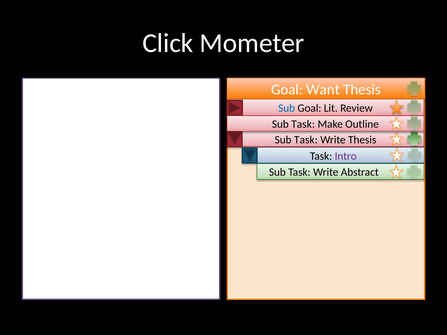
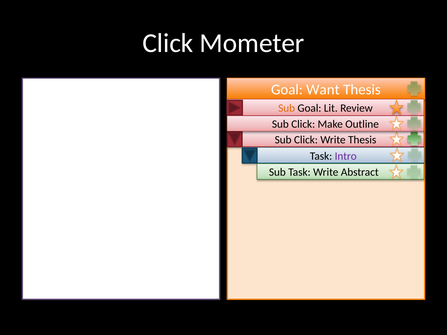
Sub colour: blue -> orange (287, 108)
Task: Task -> Click (303, 124)
Task: Task -> Click (306, 140)
